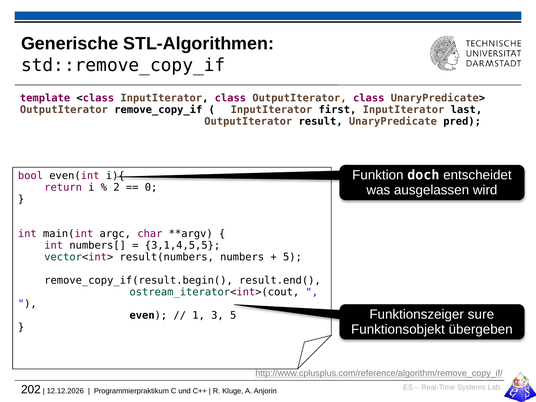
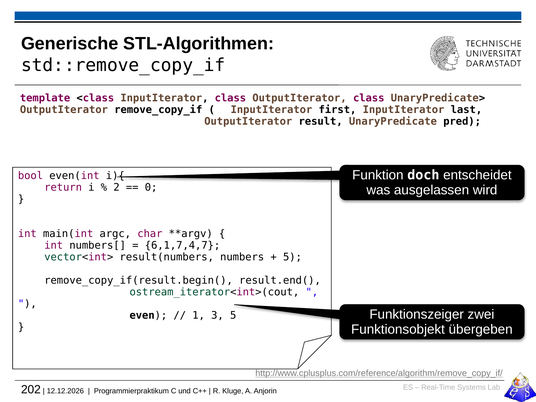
3,1,4,5,5: 3,1,4,5,5 -> 6,1,7,4,7 (183, 246)
sure: sure -> zwei (481, 314)
